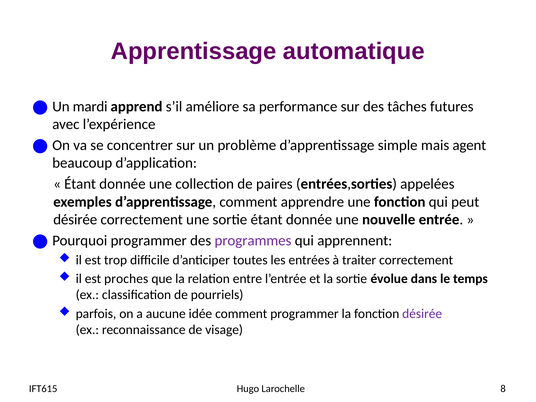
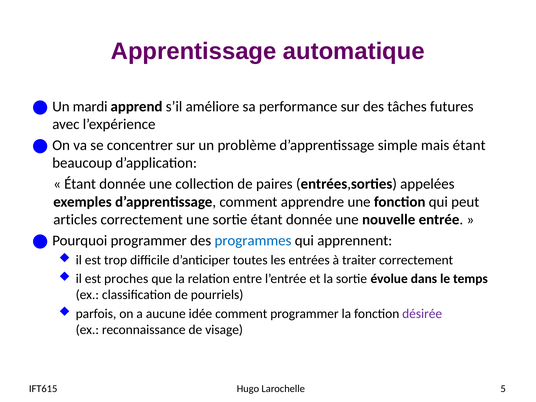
mais agent: agent -> étant (469, 145)
désirée: désirée -> articles (75, 220)
programmes colour: purple -> blue (253, 241)
8: 8 -> 5 (503, 389)
